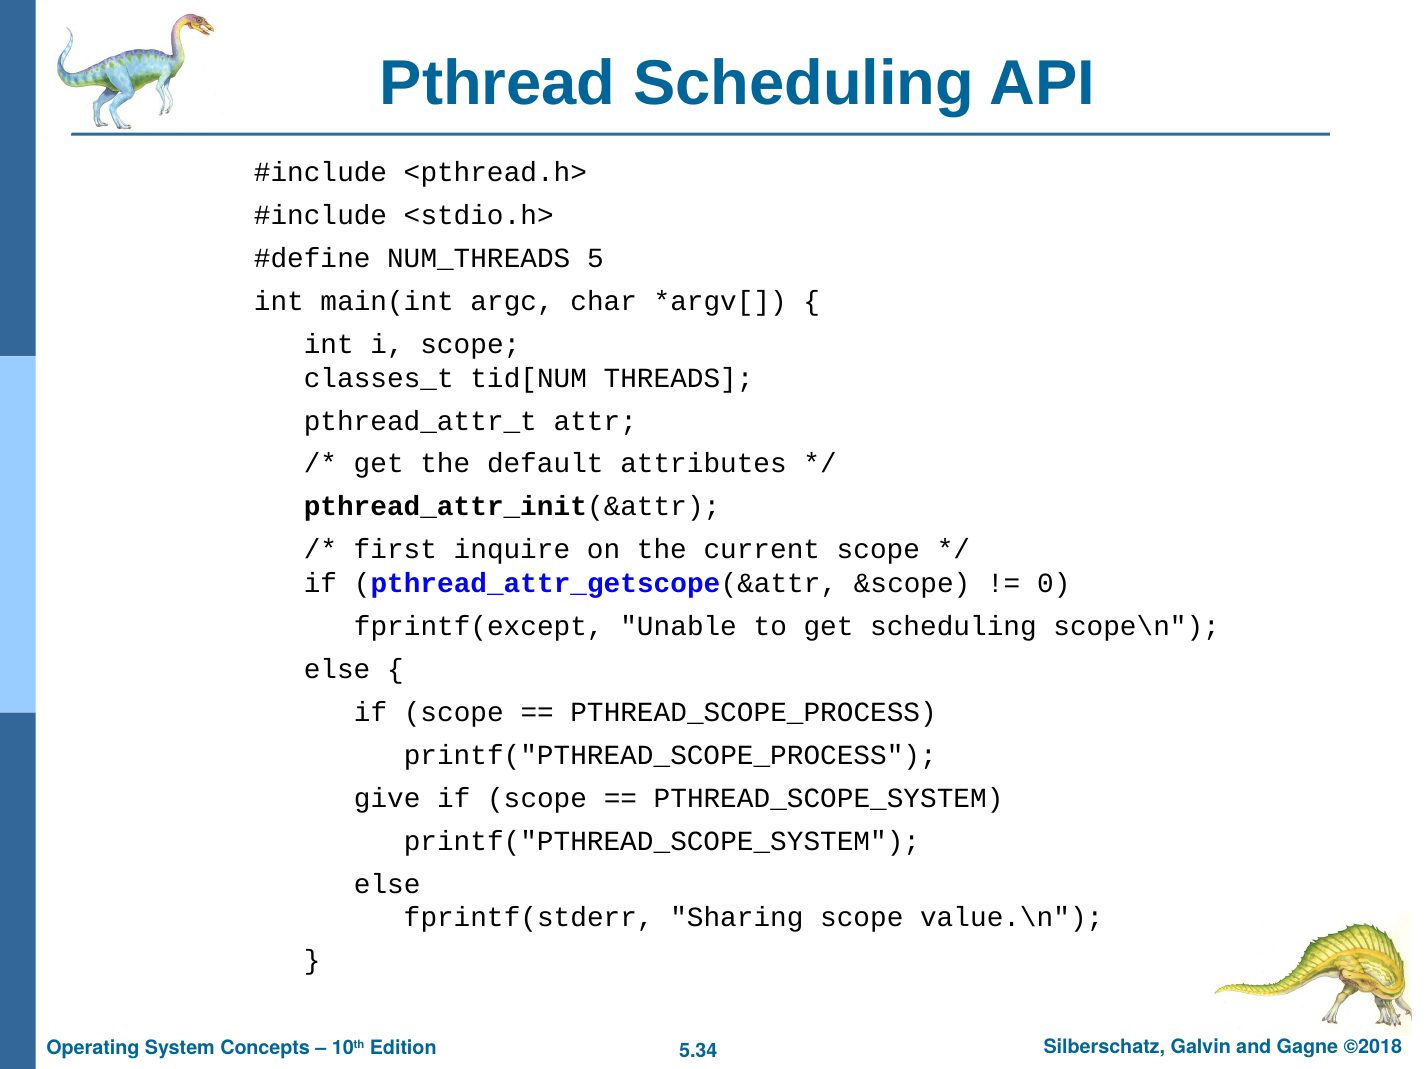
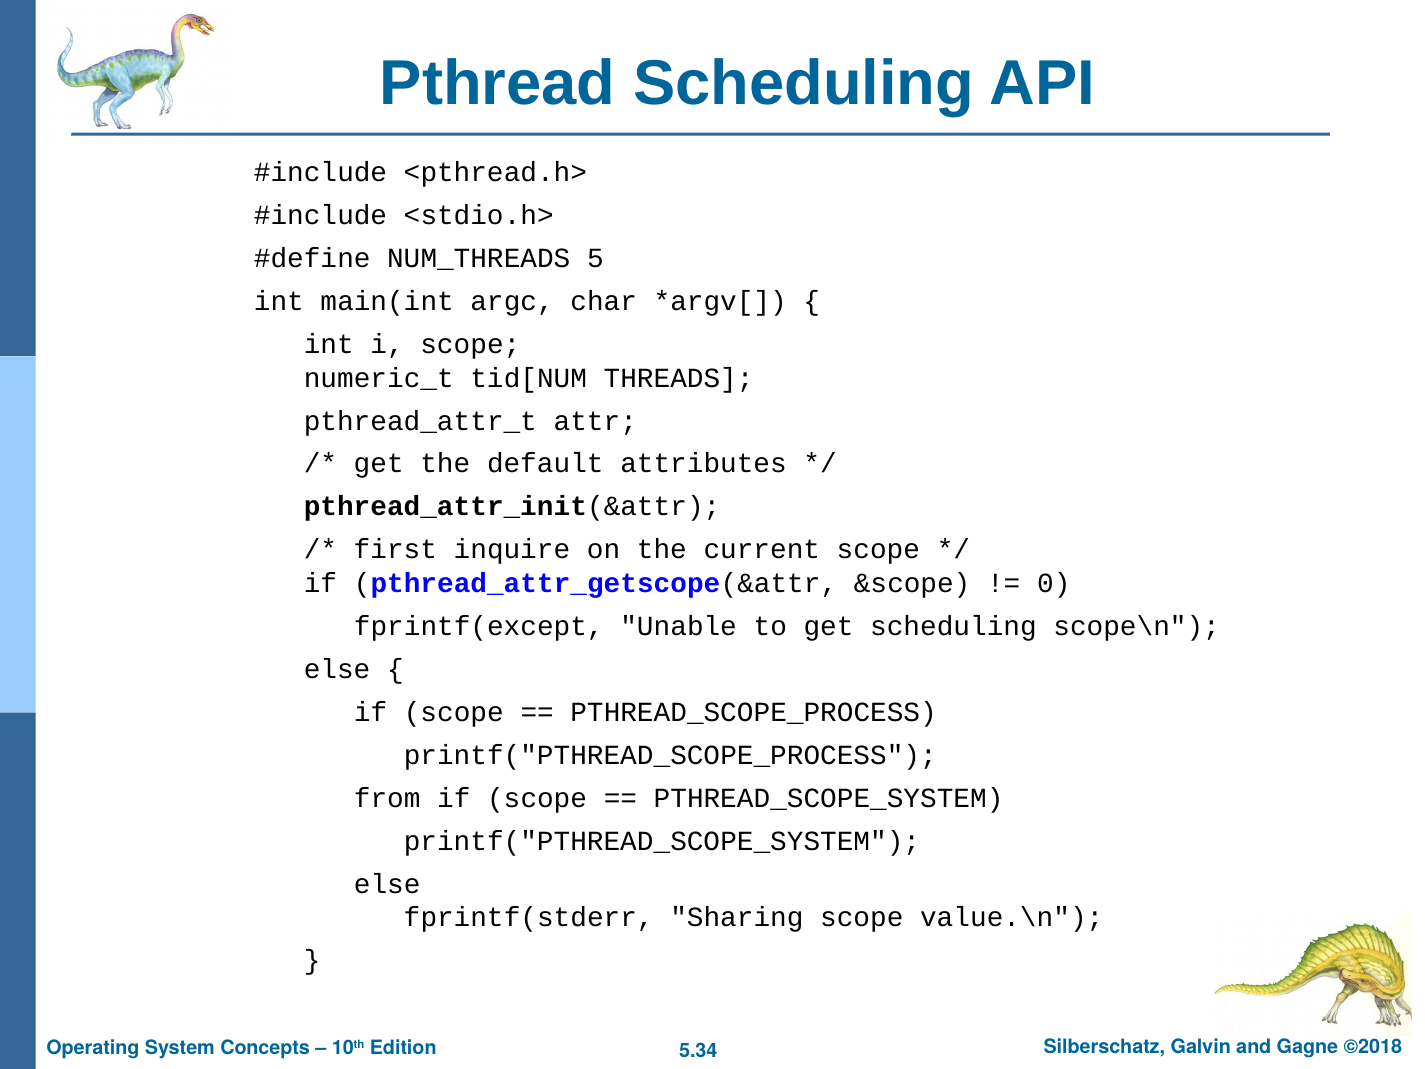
classes_t: classes_t -> numeric_t (379, 378)
give: give -> from (387, 798)
